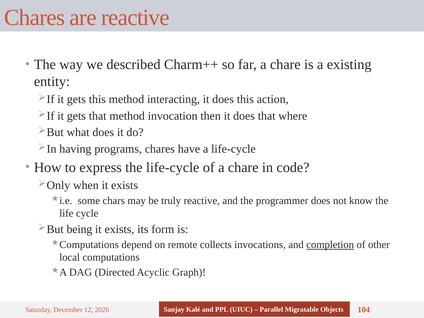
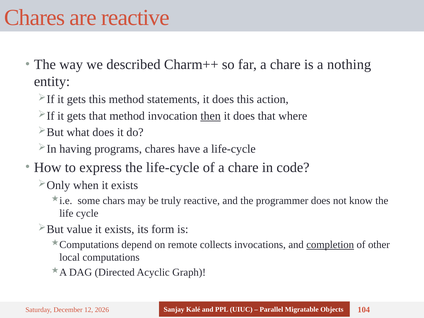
existing: existing -> nothing (349, 65)
interacting: interacting -> statements (173, 99)
then underline: none -> present (211, 116)
being: being -> value (79, 229)
